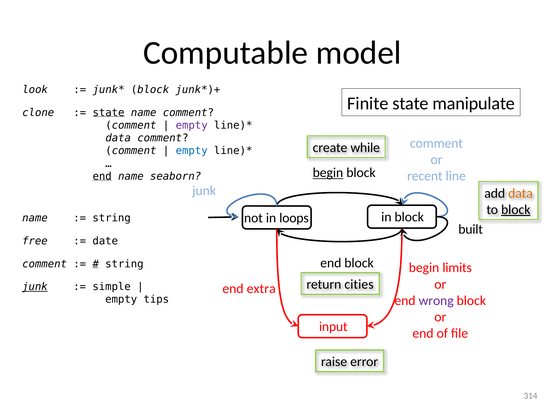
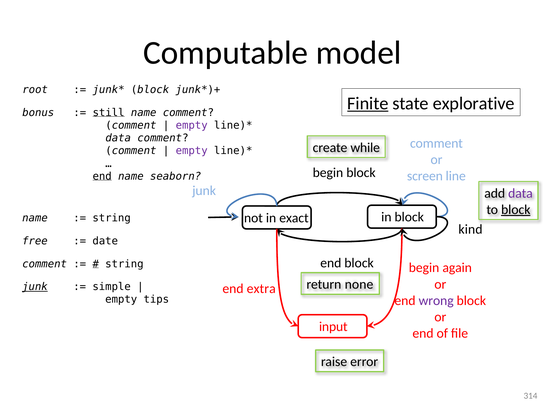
look: look -> root (35, 90)
Finite underline: none -> present (368, 103)
manipulate: manipulate -> explorative (474, 103)
clone: clone -> bonus (38, 113)
state: state -> still (109, 113)
empty colour: blue -> purple (192, 151)
begin underline: present -> none (328, 173)
recent: recent -> screen (425, 176)
data colour: orange -> purple (520, 193)
loops: loops -> exact (294, 218)
built: built -> kind (471, 229)
limits: limits -> again (457, 268)
cities: cities -> none (359, 284)
